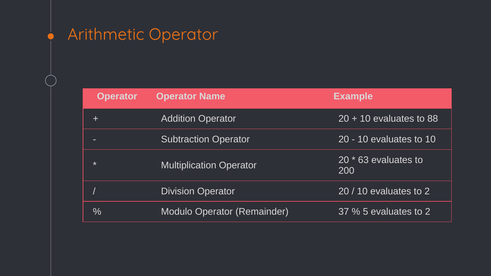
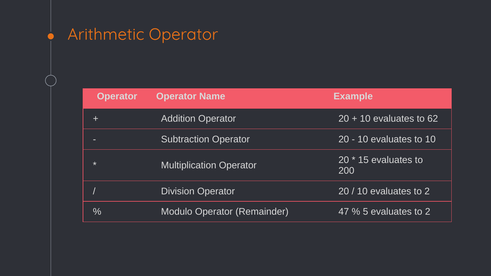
88: 88 -> 62 (433, 119)
63: 63 -> 15 (363, 160)
37: 37 -> 47 (344, 212)
